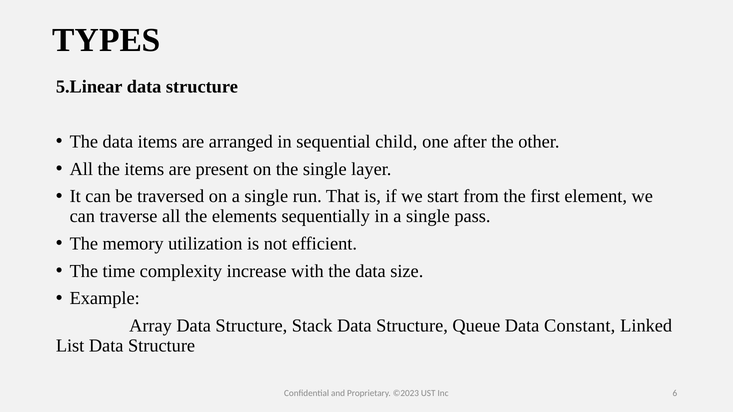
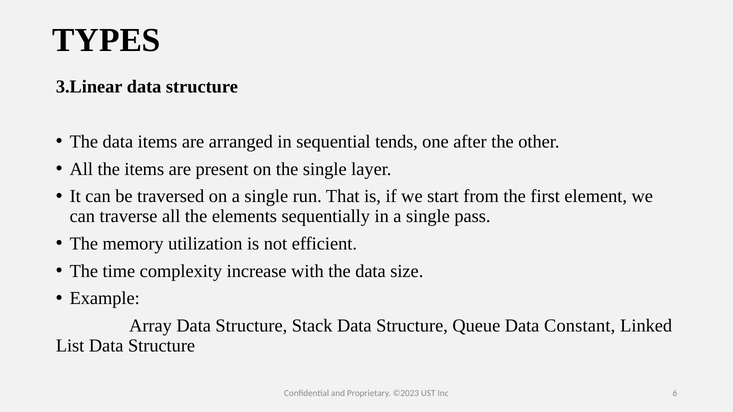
5.Linear: 5.Linear -> 3.Linear (89, 87)
child: child -> tends (396, 142)
